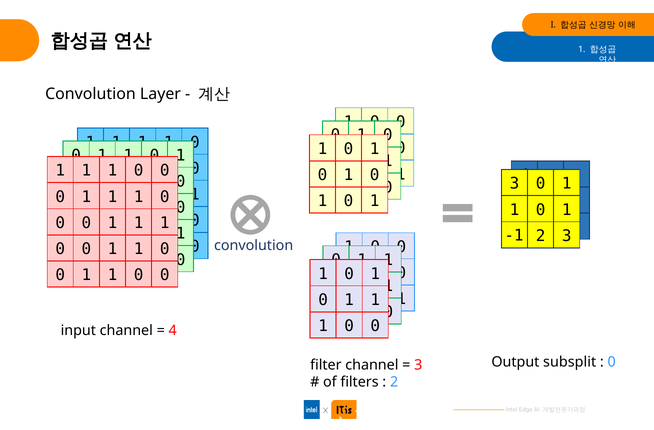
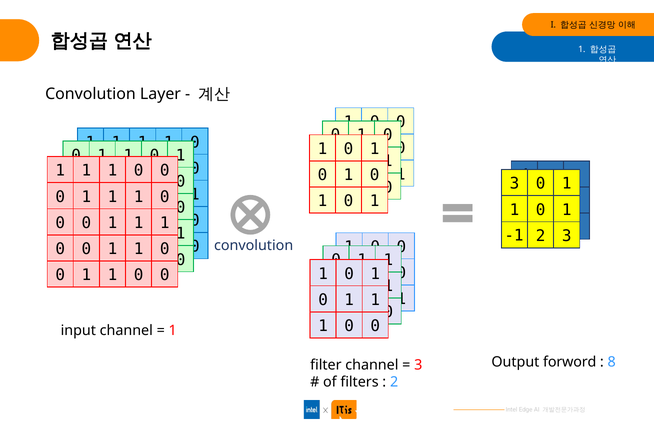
4: 4 -> 1 (173, 330)
subsplit: subsplit -> forword (570, 362)
0: 0 -> 8 (612, 362)
